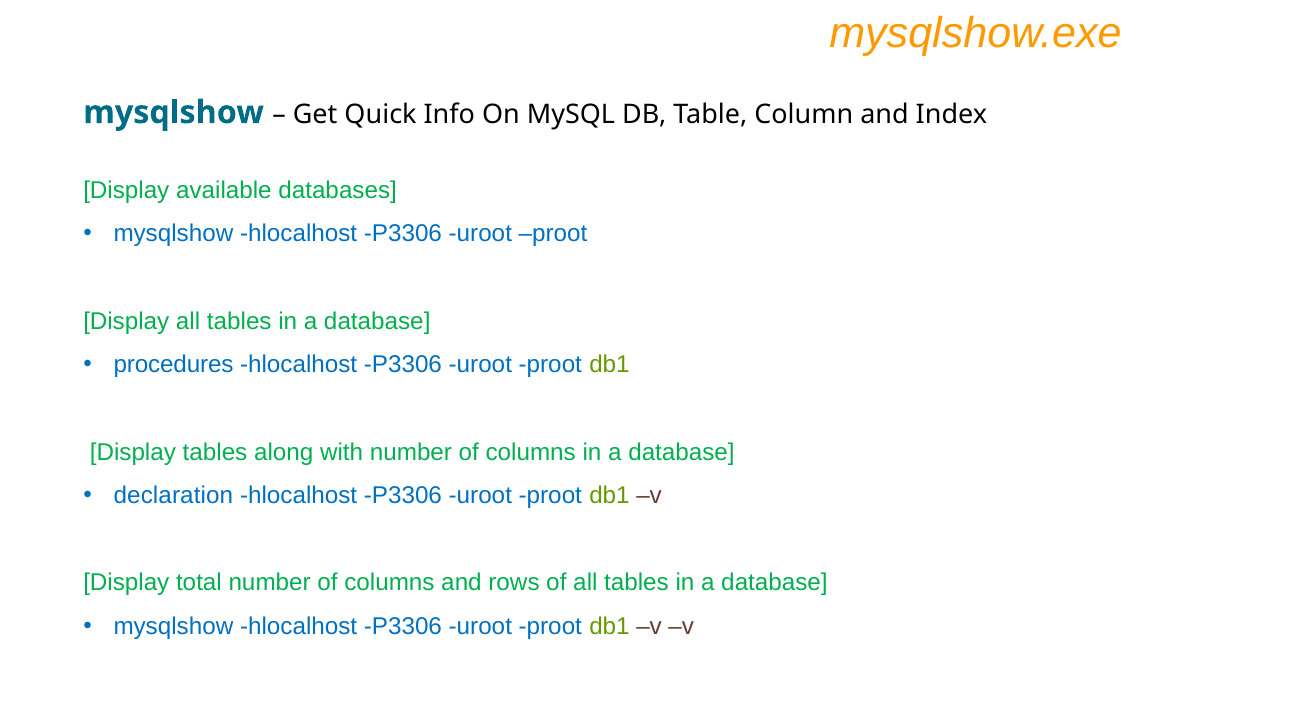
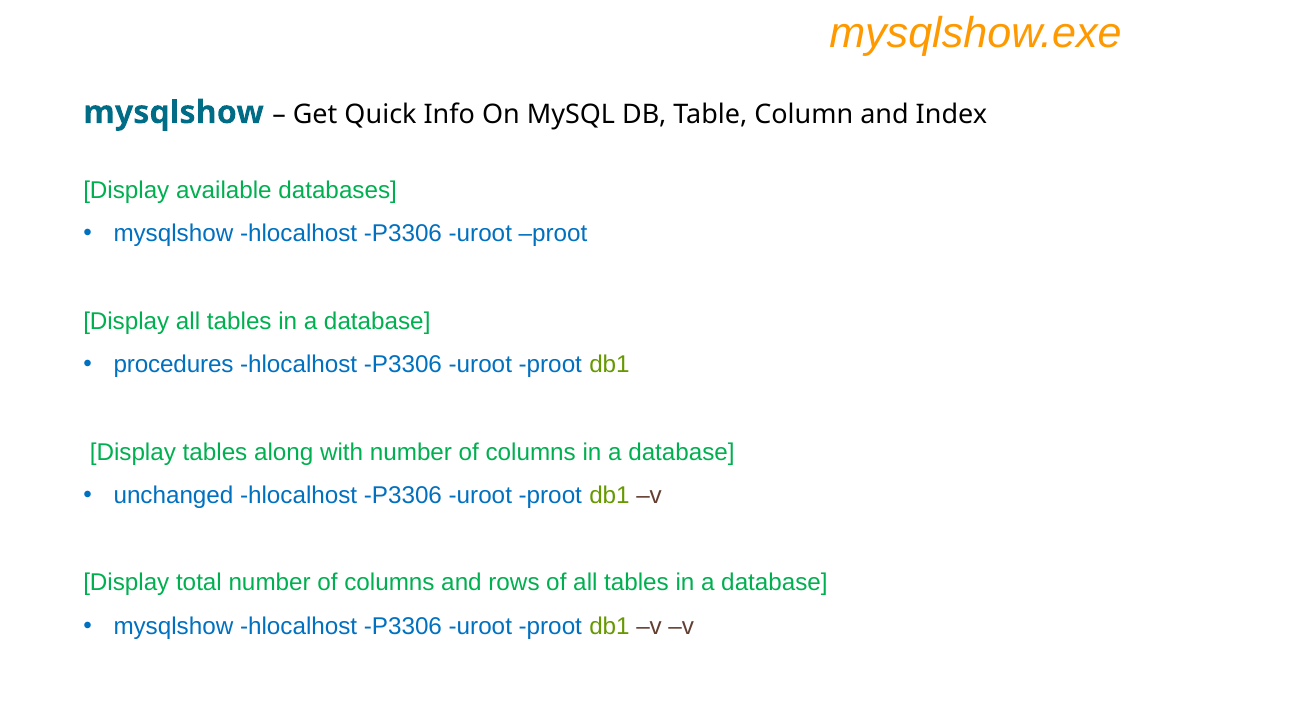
declaration: declaration -> unchanged (173, 496)
